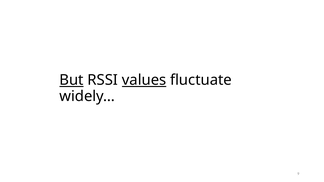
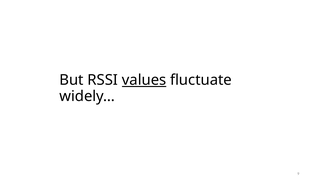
But underline: present -> none (72, 80)
